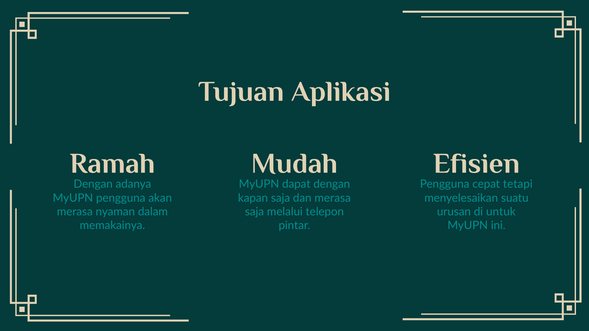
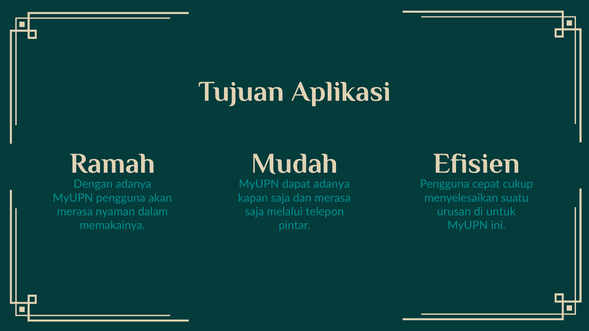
dengan: dengan -> adanya (332, 184)
tetapi: tetapi -> cukup (518, 184)
